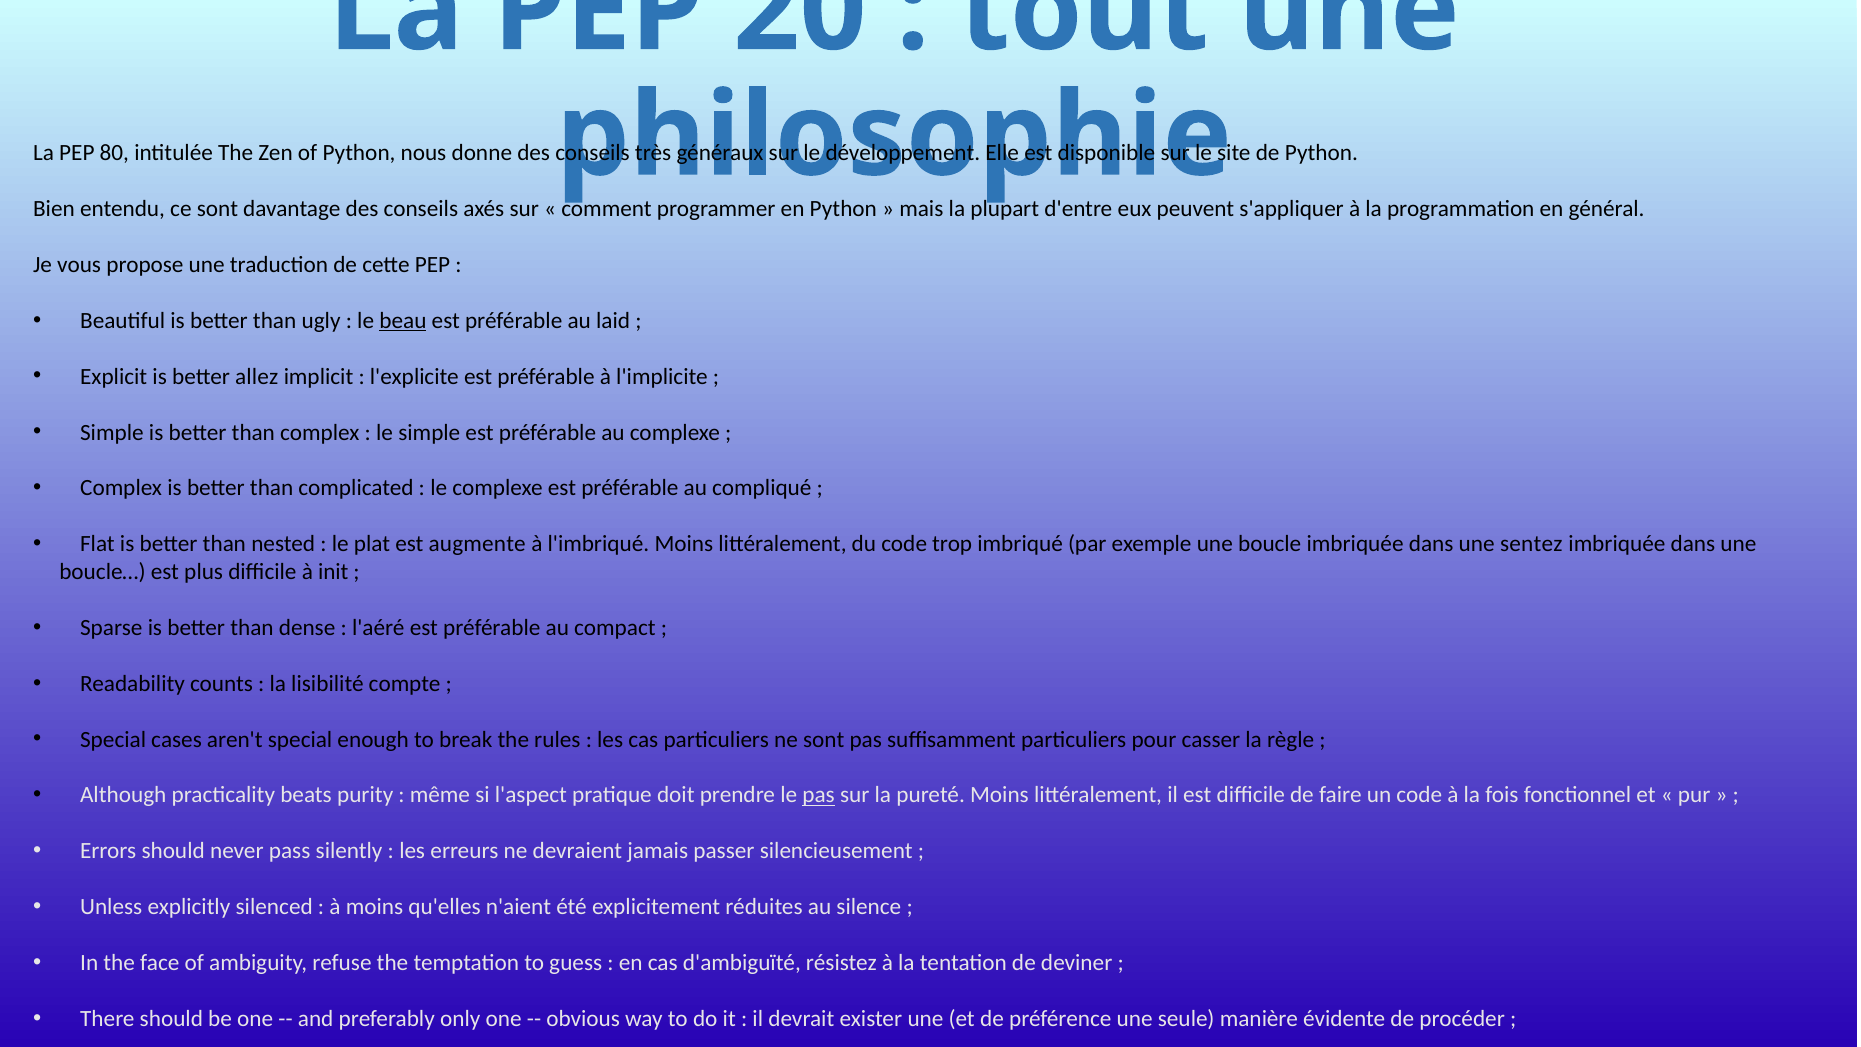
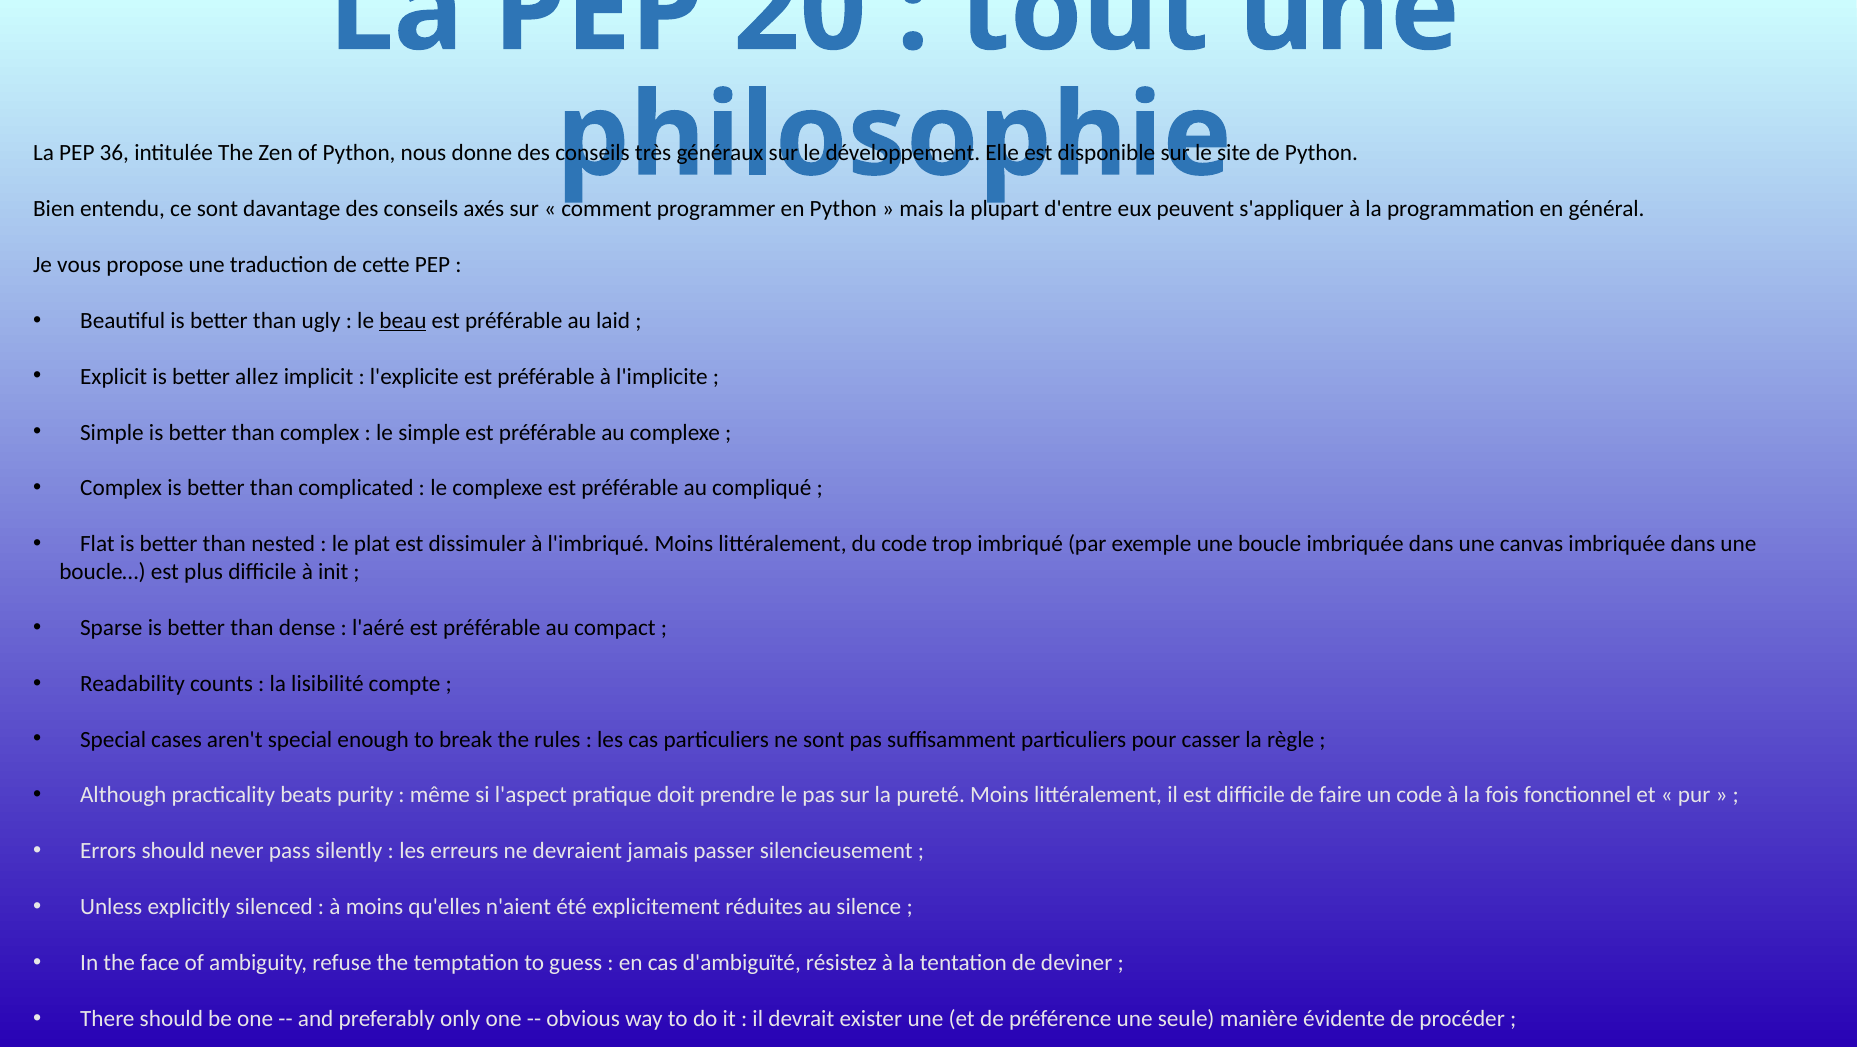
80: 80 -> 36 (114, 153)
augmente: augmente -> dissimuler (477, 544)
sentez: sentez -> canvas (1531, 544)
pas underline: present -> none (819, 795)
